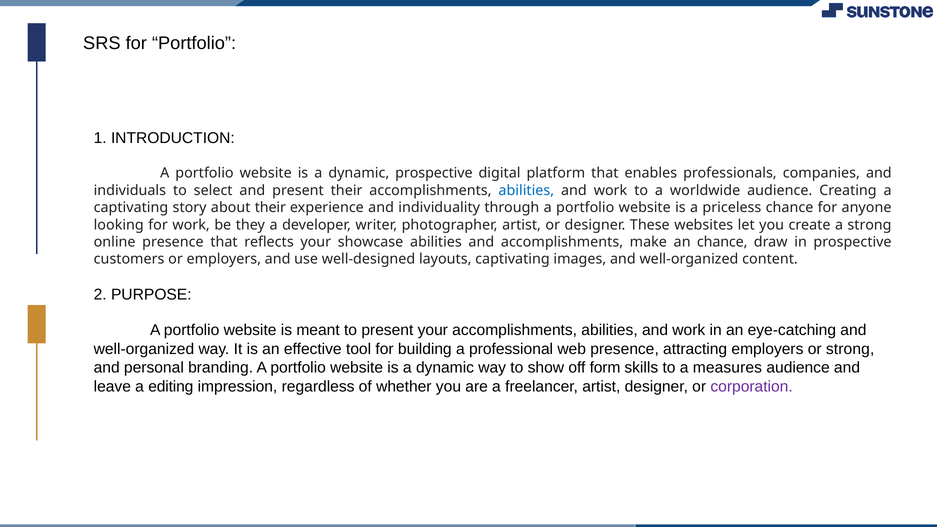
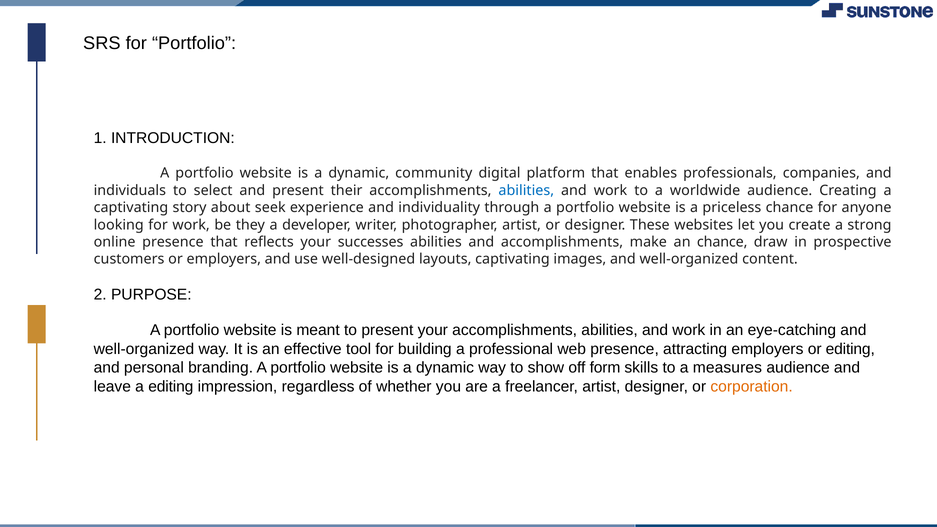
dynamic prospective: prospective -> community (434, 173)
about their: their -> seek (270, 208)
showcase: showcase -> successes (371, 242)
or strong: strong -> editing (850, 349)
corporation colour: purple -> orange (752, 387)
